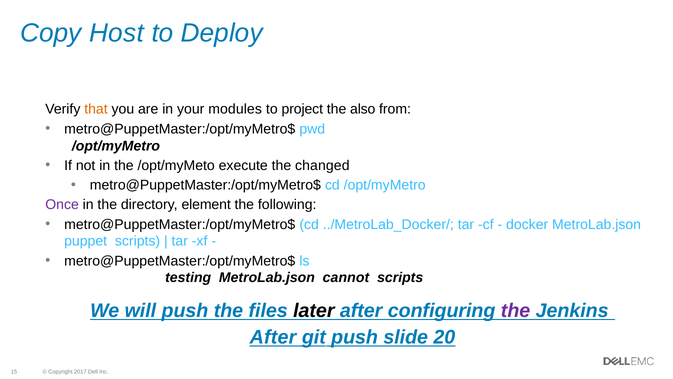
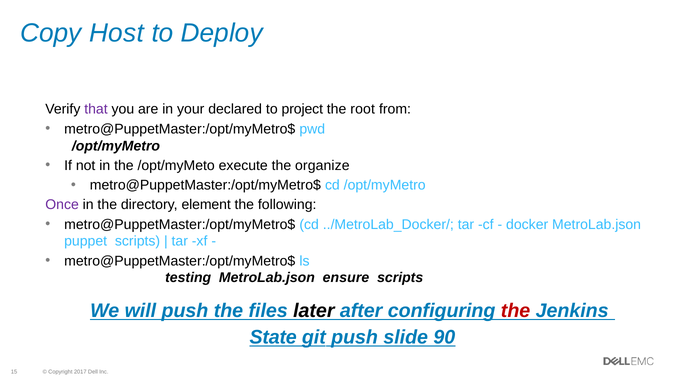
that colour: orange -> purple (96, 109)
modules: modules -> declared (235, 109)
also: also -> root (363, 109)
changed: changed -> organize (322, 165)
cannot: cannot -> ensure (346, 278)
the colour: purple -> red (516, 310)
After: After -> State (273, 337)
20: 20 -> 90 (444, 337)
